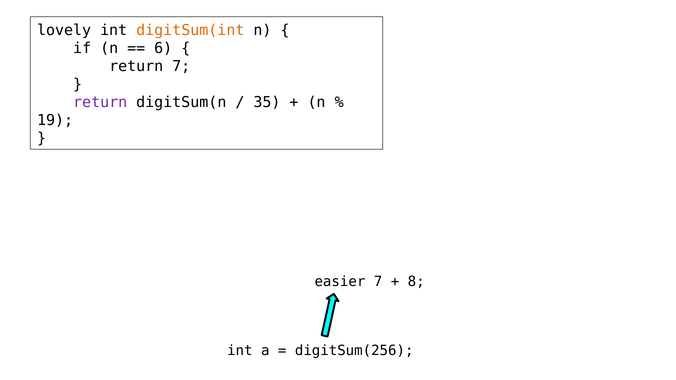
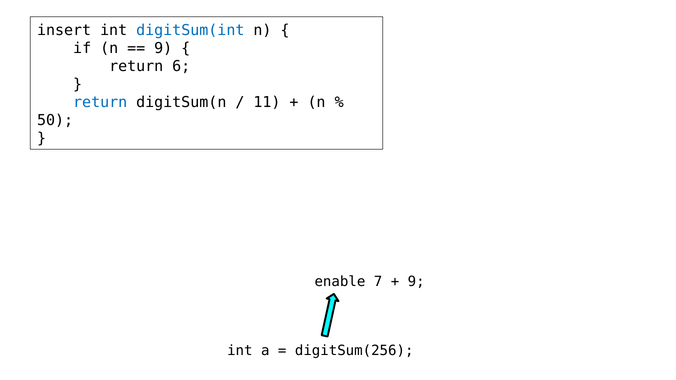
lovely: lovely -> insert (64, 30)
digitSum(int colour: orange -> blue (190, 30)
6: 6 -> 9 (163, 48)
return 7: 7 -> 6 (181, 66)
return colour: purple -> blue (100, 102)
35: 35 -> 11 (267, 102)
19: 19 -> 50 (55, 120)
easier: easier -> enable (340, 282)
8: 8 -> 9 (416, 282)
